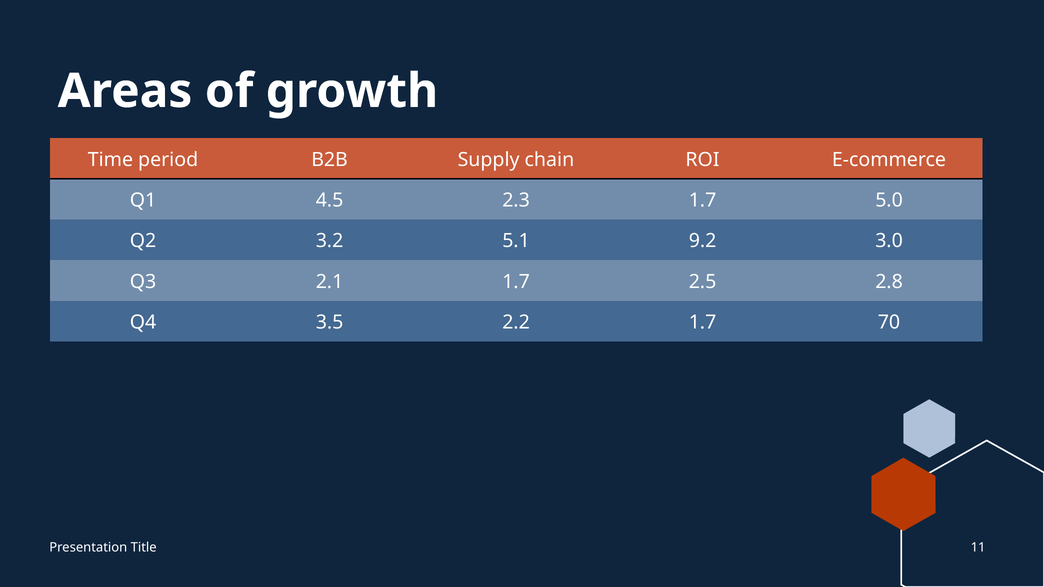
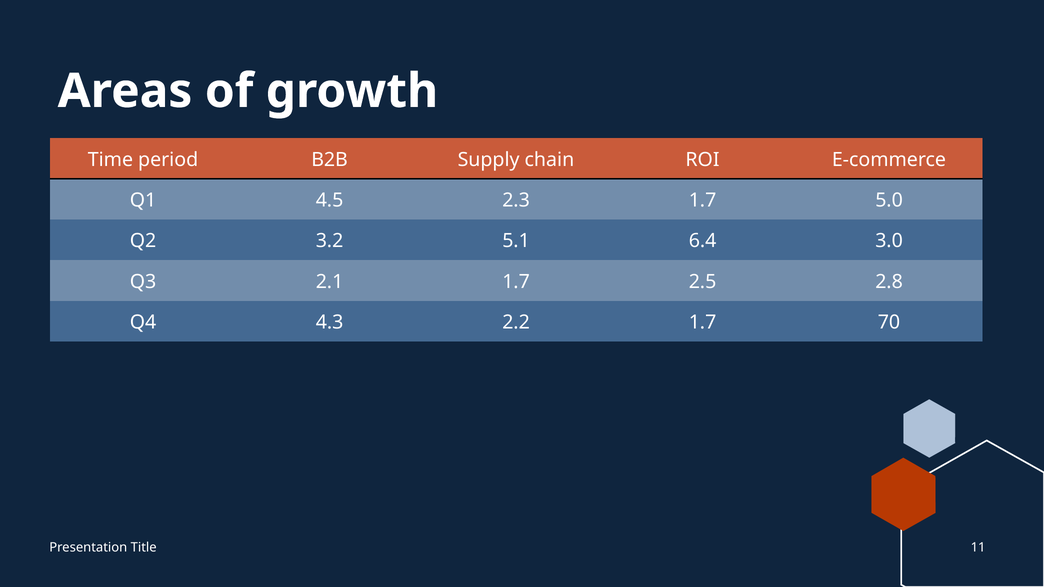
9.2: 9.2 -> 6.4 (703, 241)
3.5: 3.5 -> 4.3 (330, 322)
